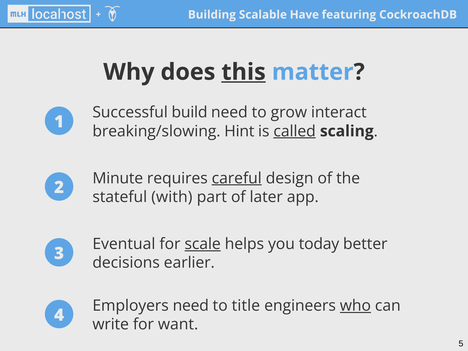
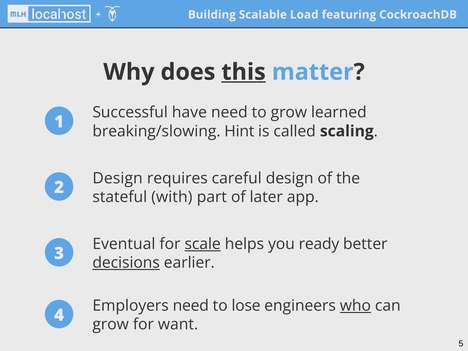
Have: Have -> Load (304, 15)
build: build -> have (189, 112)
interact: interact -> learned (339, 112)
called underline: present -> none (295, 131)
Minute: Minute -> Design (118, 178)
careful underline: present -> none (237, 178)
today: today -> ready (319, 244)
decisions underline: none -> present (126, 263)
title: title -> lose (246, 306)
write: write -> grow (111, 324)
